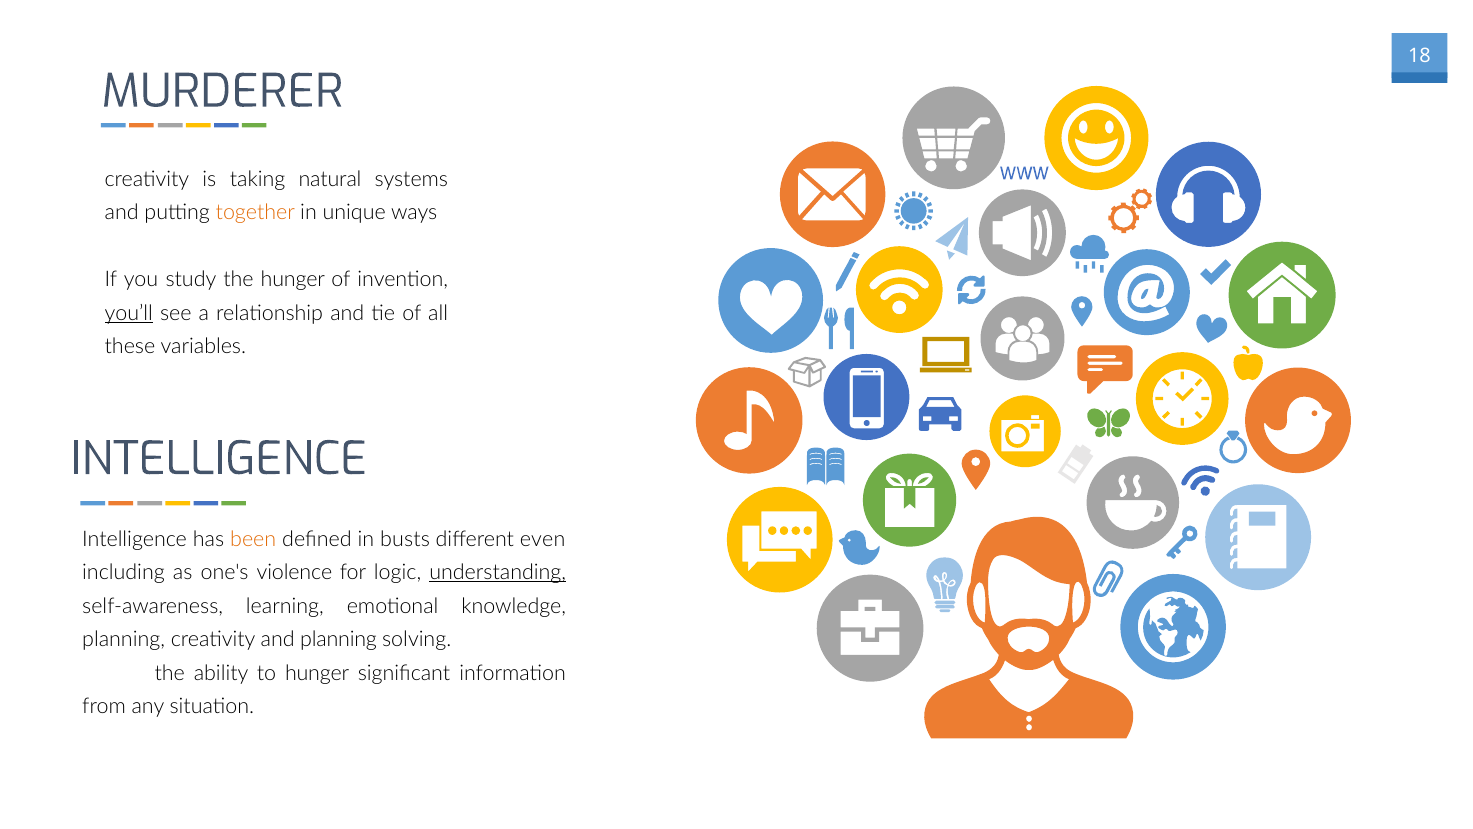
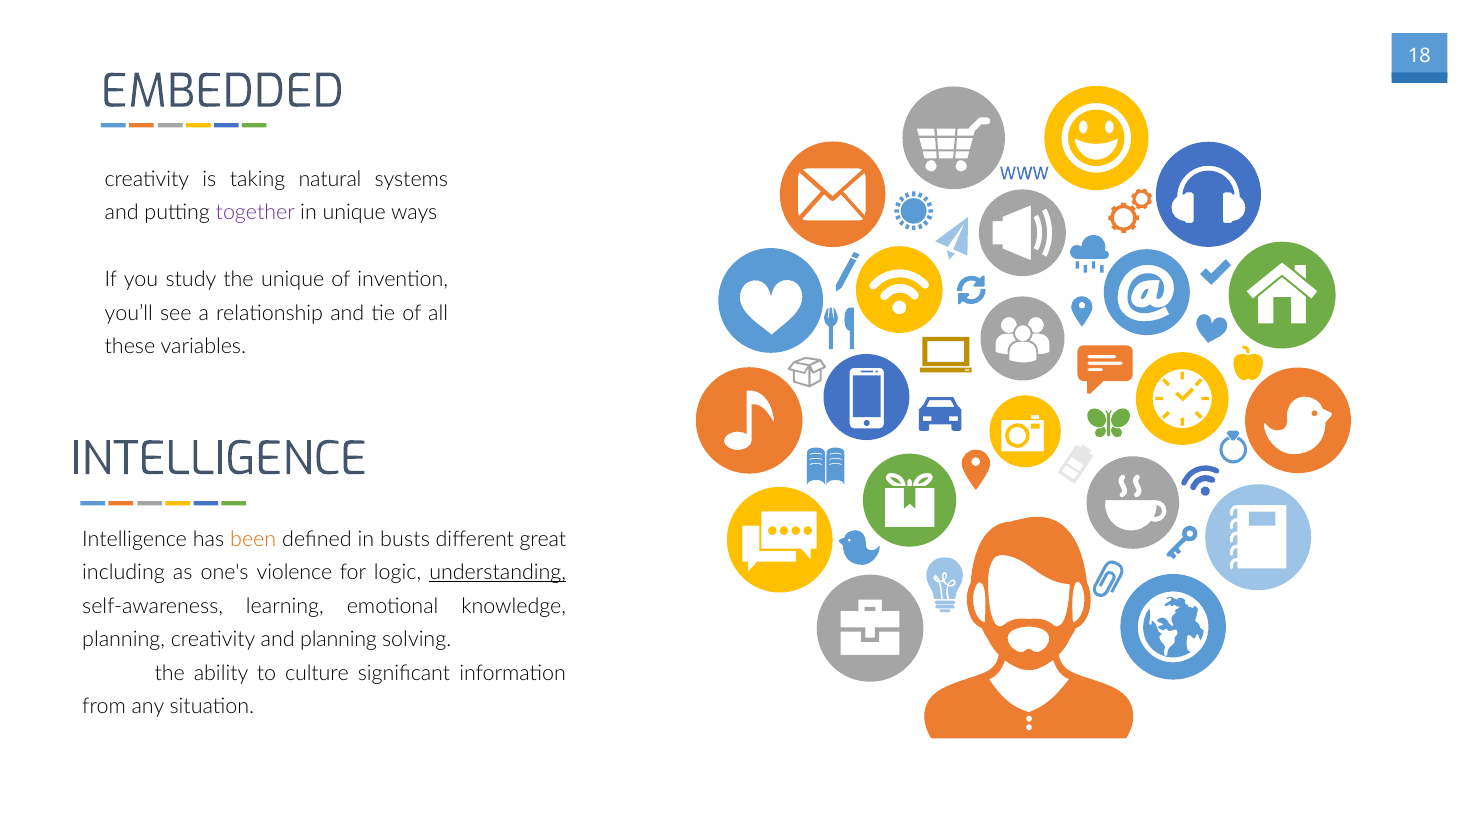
MURDERER: MURDERER -> EMBEDDED (222, 91)
together colour: orange -> purple (255, 212)
the hunger: hunger -> unique (293, 280)
you’ll underline: present -> none (129, 313)
even: even -> great (543, 539)
to hunger: hunger -> culture (317, 673)
